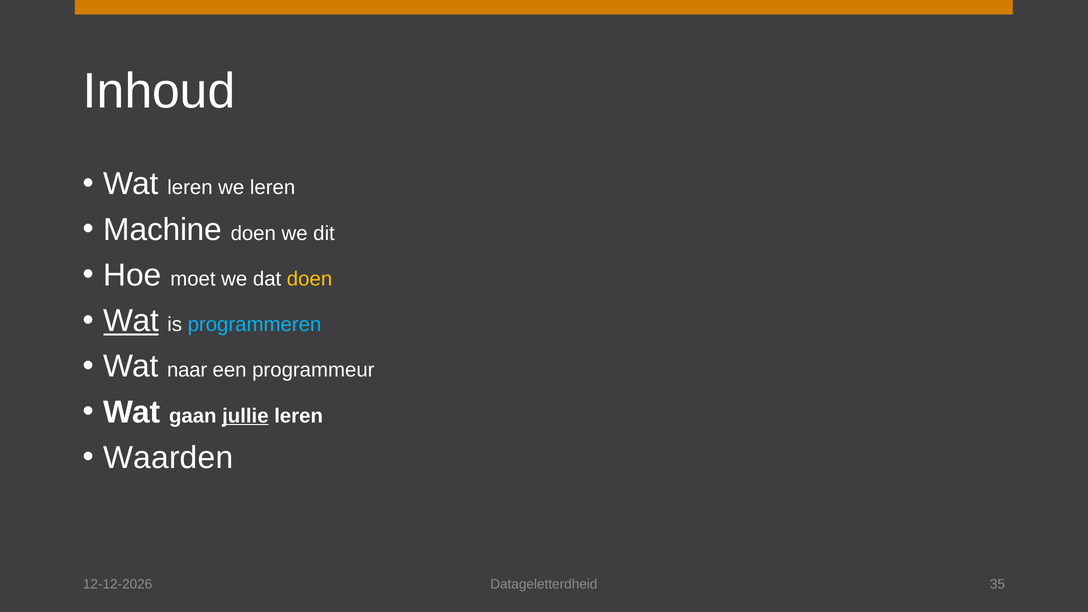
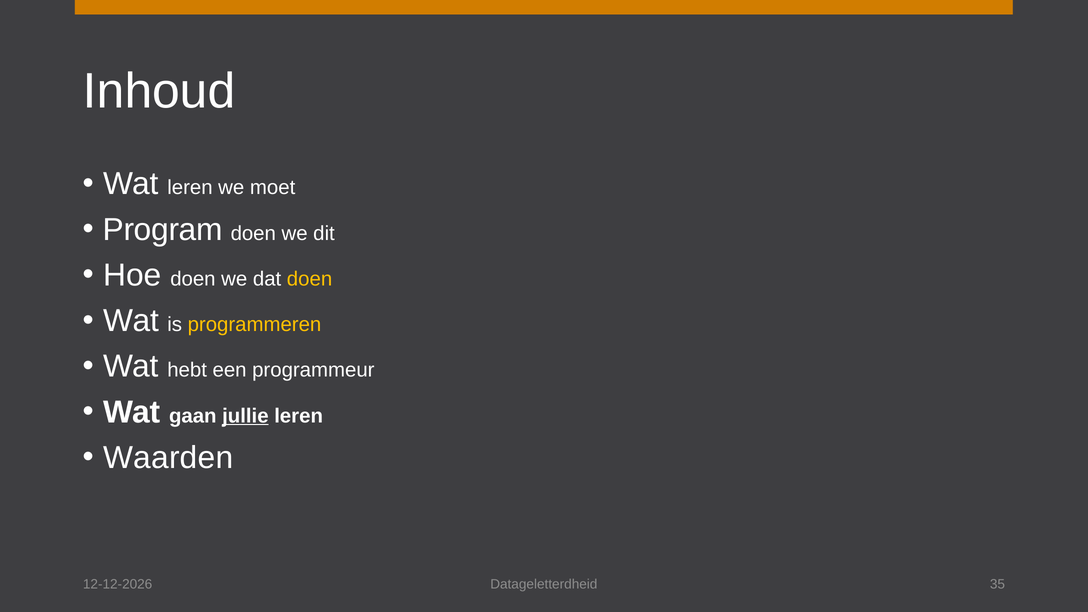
we leren: leren -> moet (273, 188)
Machine: Machine -> Program (163, 230)
Hoe moet: moet -> doen (193, 279)
Wat underline: present -> none (131, 321)
programmeren colour: light blue -> yellow (254, 325)
naar: naar -> hebt (187, 370)
